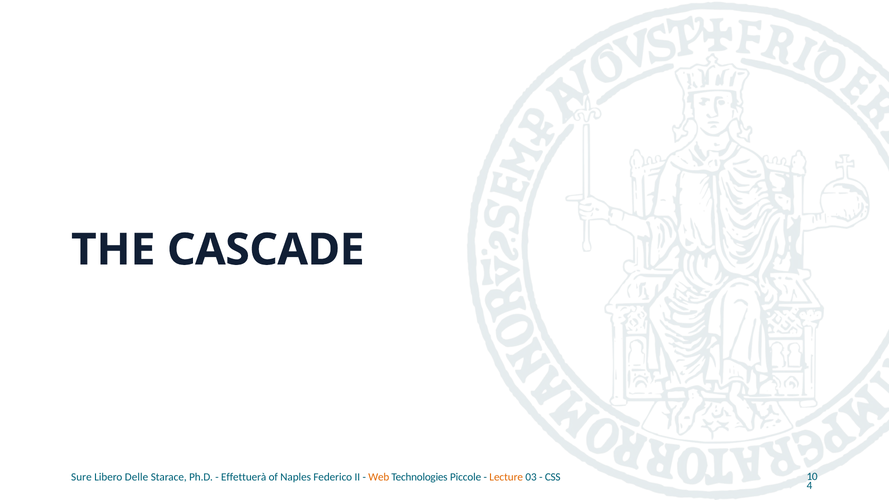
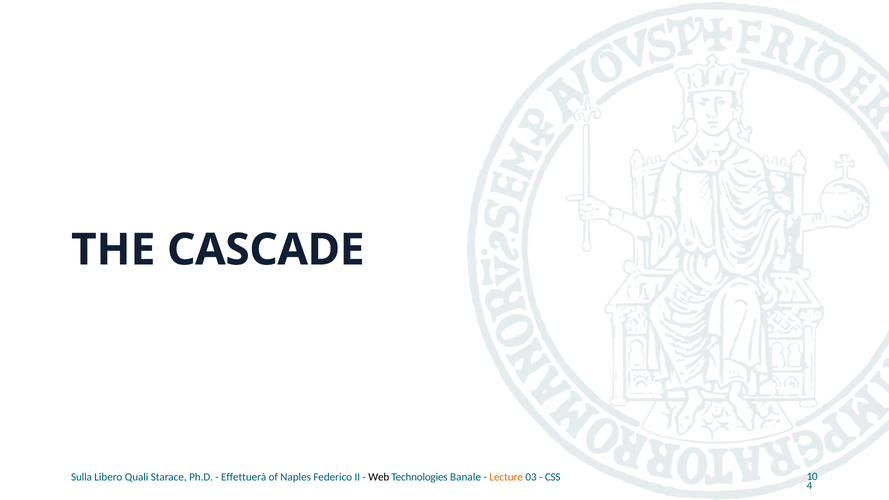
Sure: Sure -> Sulla (81, 477)
Delle: Delle -> Quali (137, 477)
Web colour: orange -> black (379, 477)
Piccole: Piccole -> Banale (466, 477)
